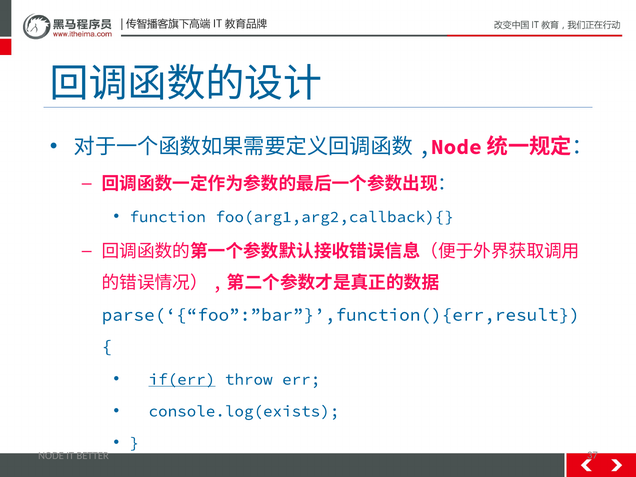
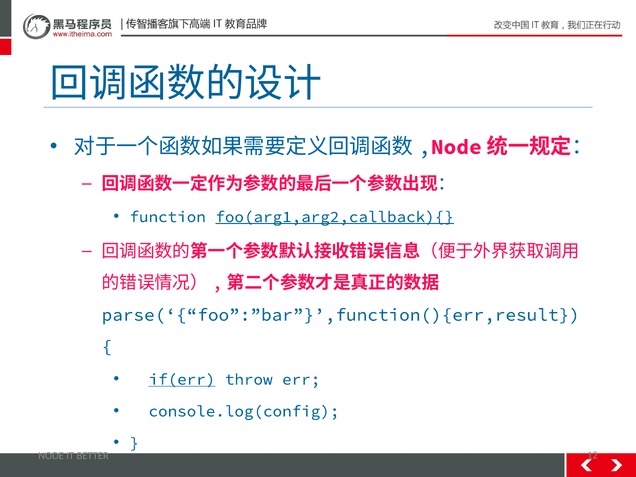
foo(arg1,arg2,callback){ underline: none -> present (335, 217)
console.log(exists: console.log(exists -> console.log(config (244, 411)
37: 37 -> 12 (592, 455)
